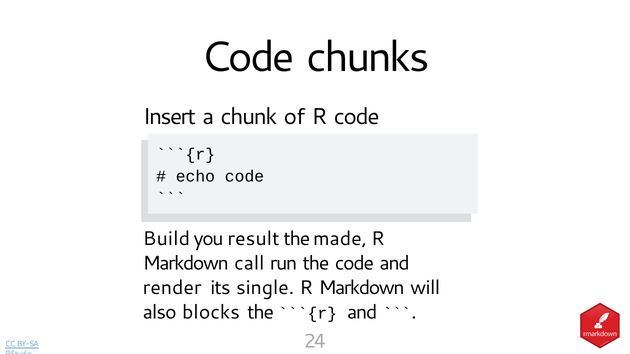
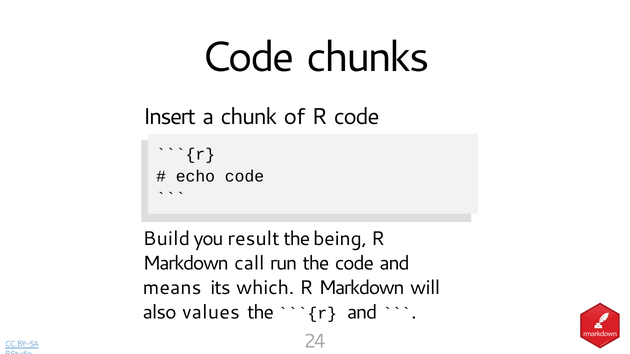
made: made -> being (340, 239)
render: render -> means (172, 288)
single: single -> which (265, 288)
blocks: blocks -> values (211, 313)
